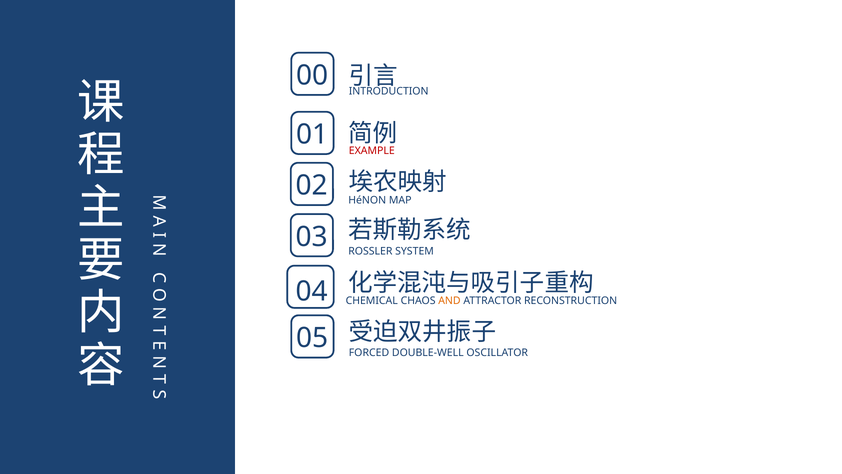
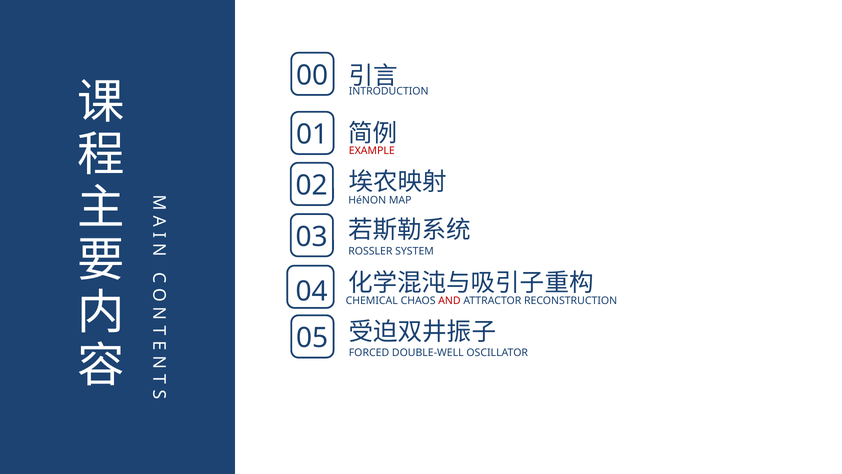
AND colour: orange -> red (449, 301)
